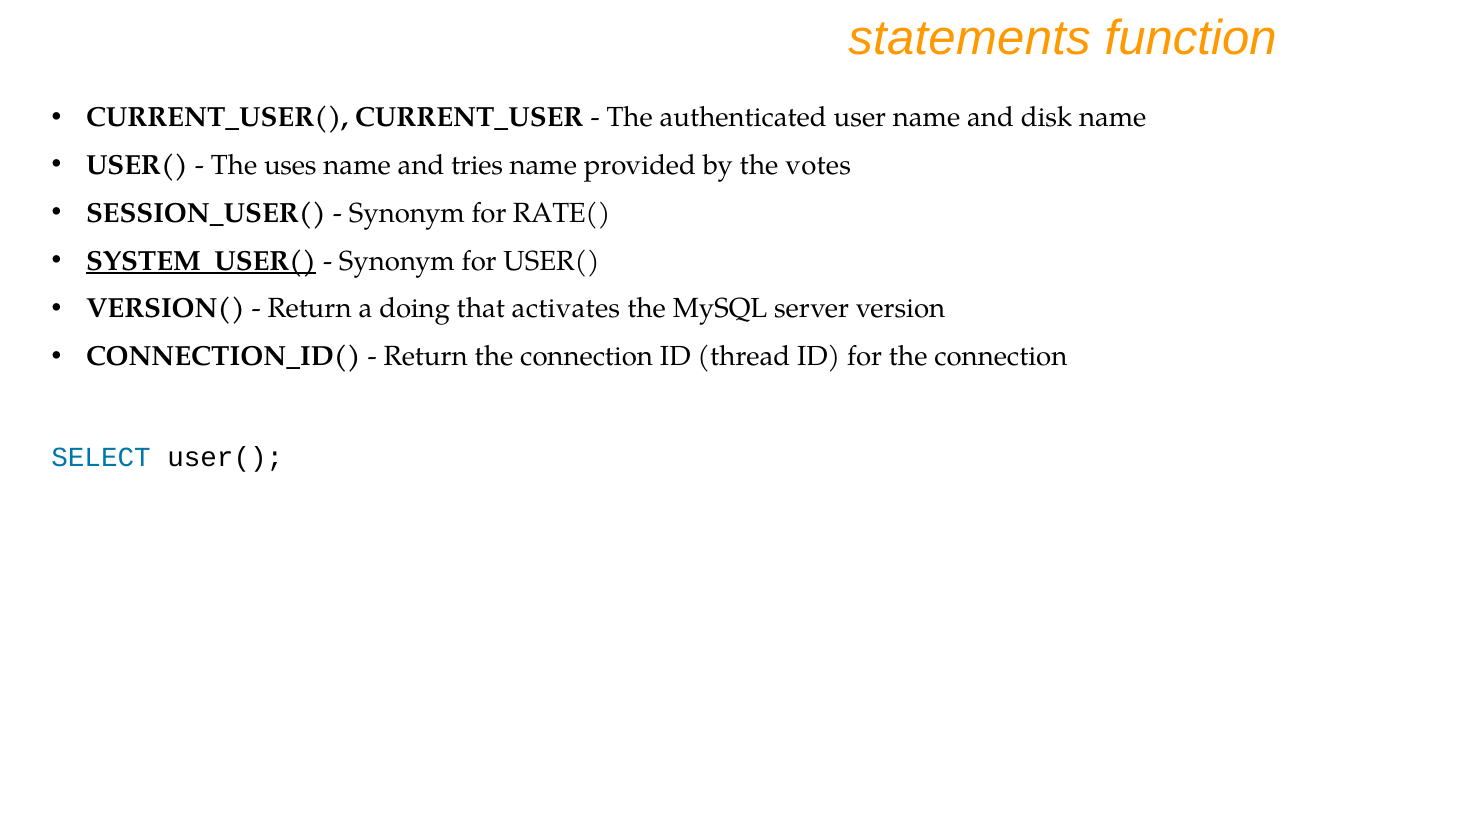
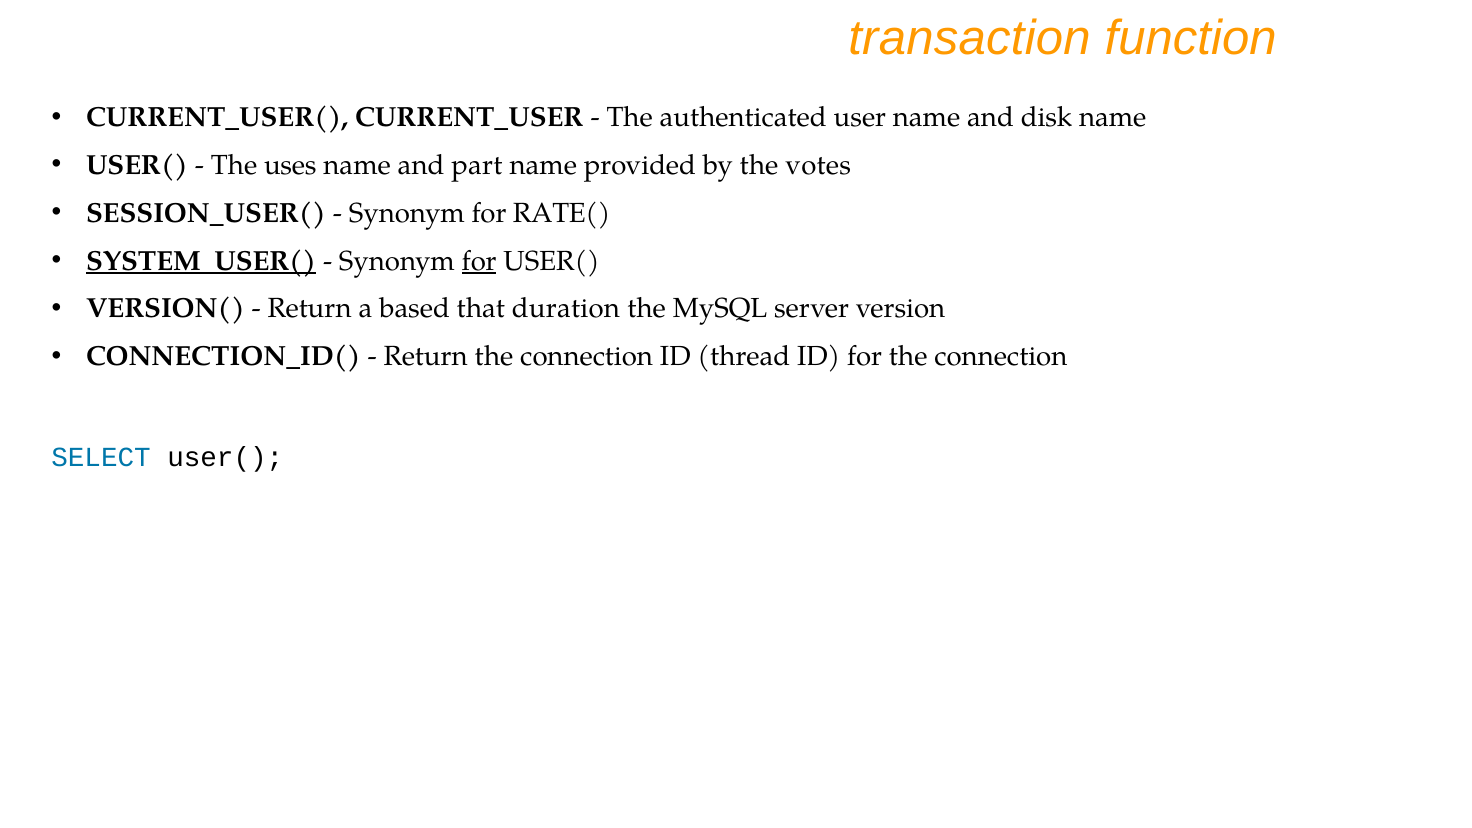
statements: statements -> transaction (970, 38)
tries: tries -> part (477, 165)
for underline: none -> present (479, 261)
doing: doing -> based (415, 309)
activates: activates -> duration (566, 309)
